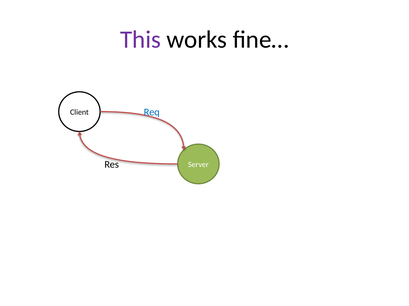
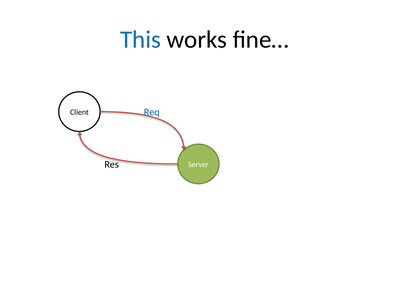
This colour: purple -> blue (141, 40)
